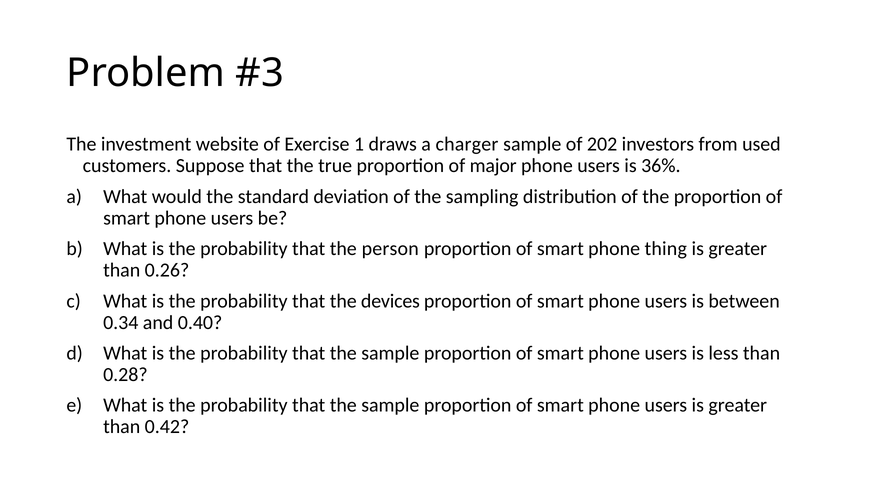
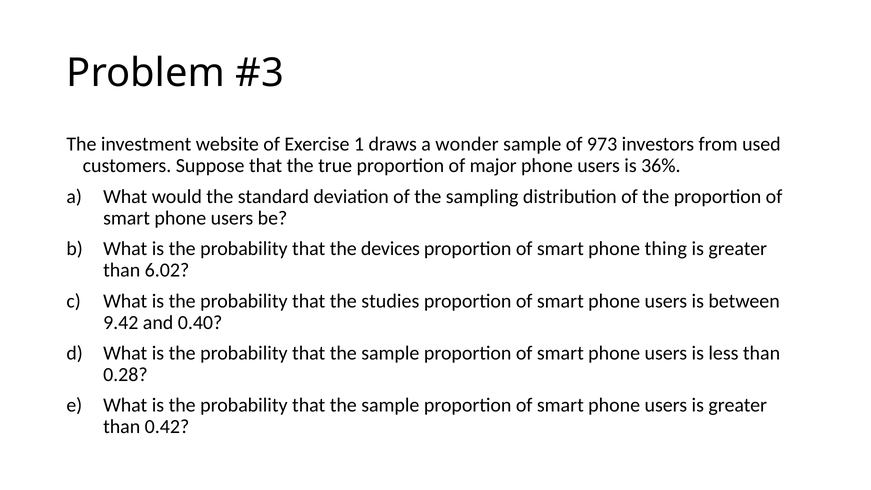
charger: charger -> wonder (467, 144)
202: 202 -> 973 (602, 144)
person: person -> devices (390, 249)
0.26: 0.26 -> 6.02 (167, 270)
devices: devices -> studies (390, 301)
0.34: 0.34 -> 9.42 (121, 322)
